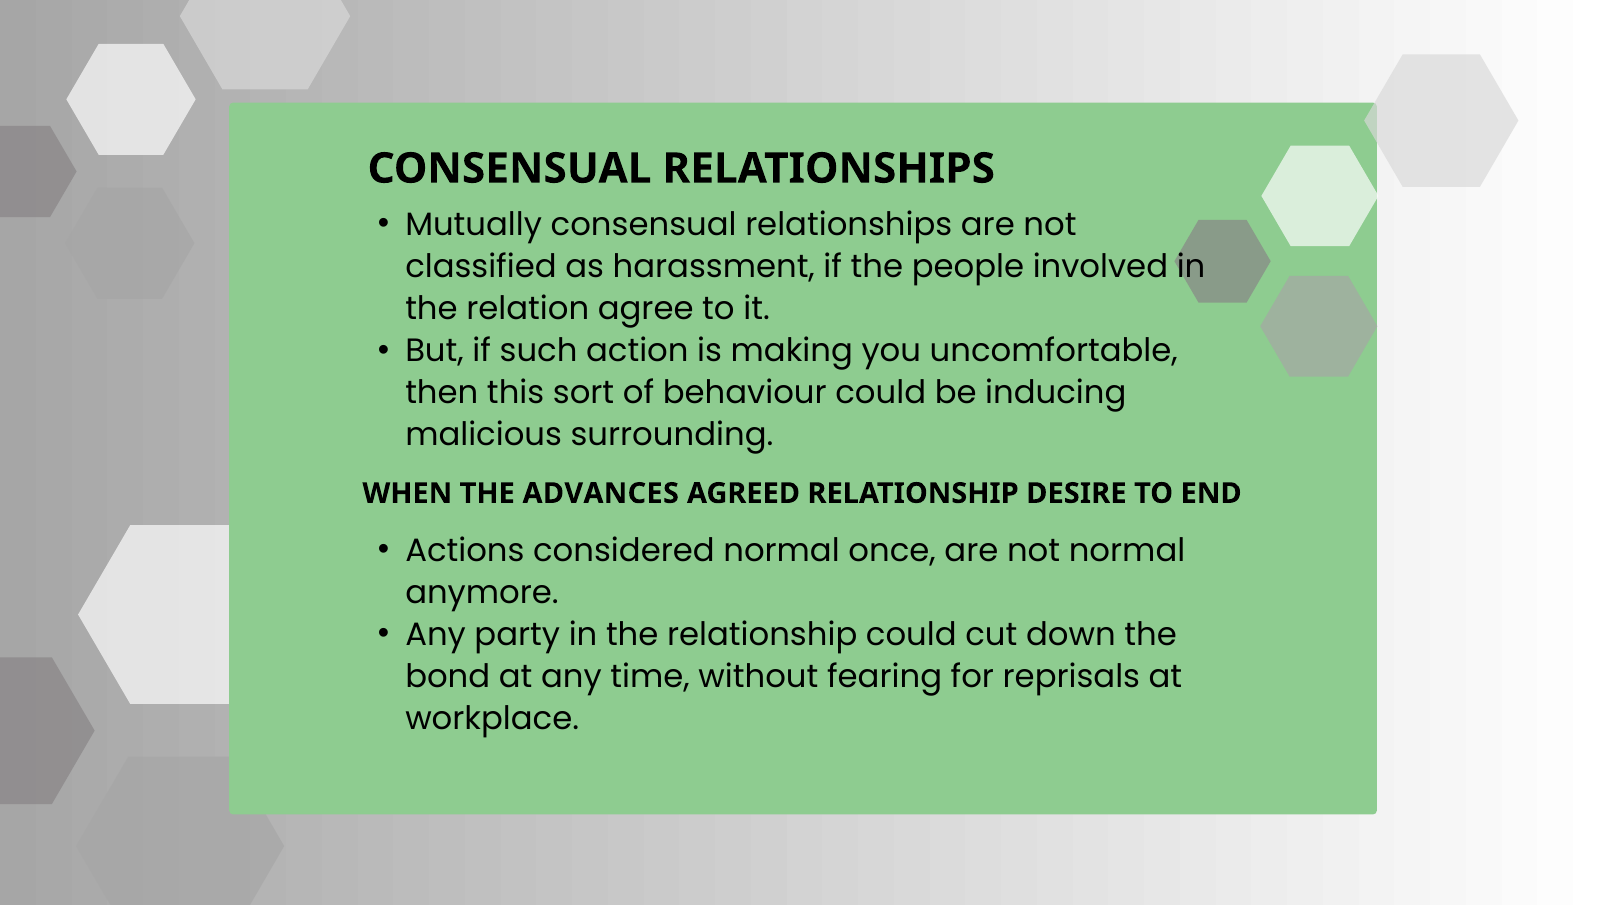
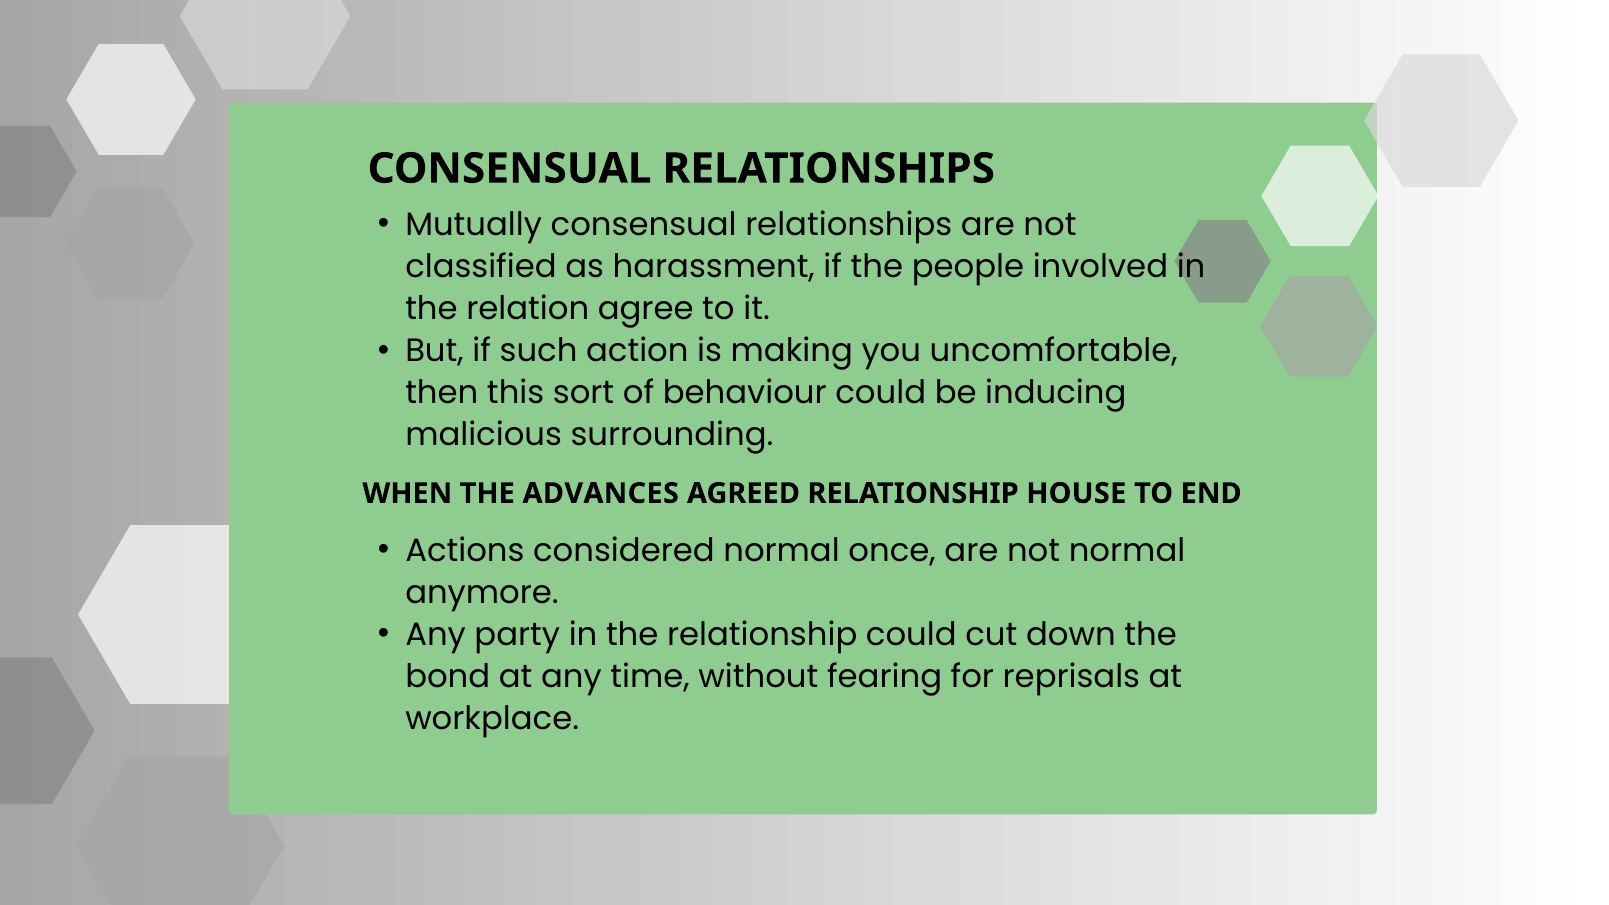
DESIRE: DESIRE -> HOUSE (1076, 493)
